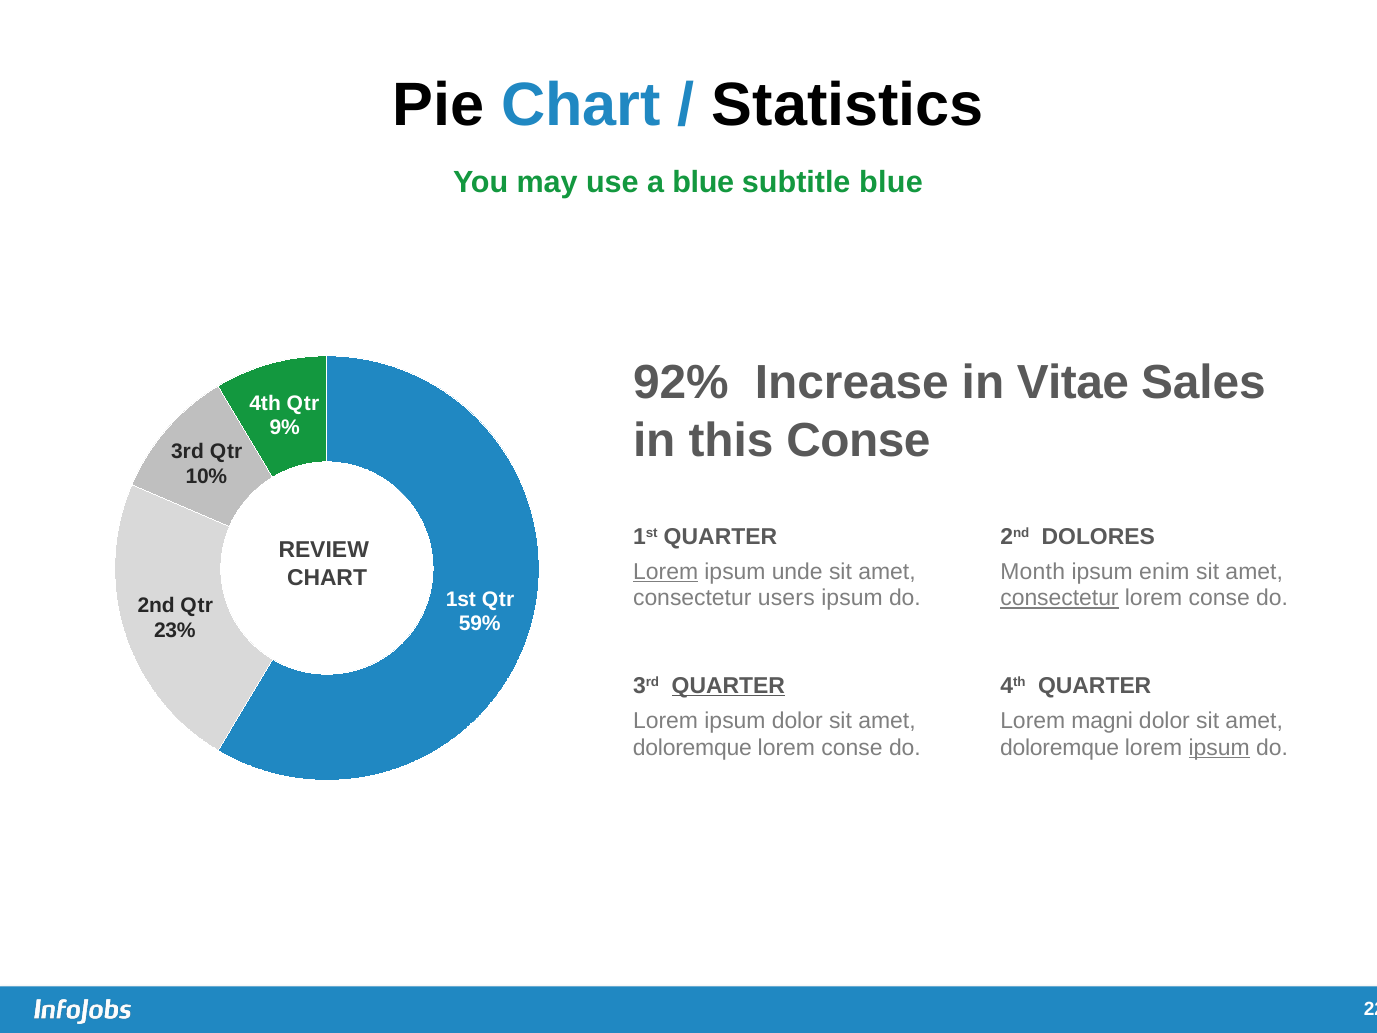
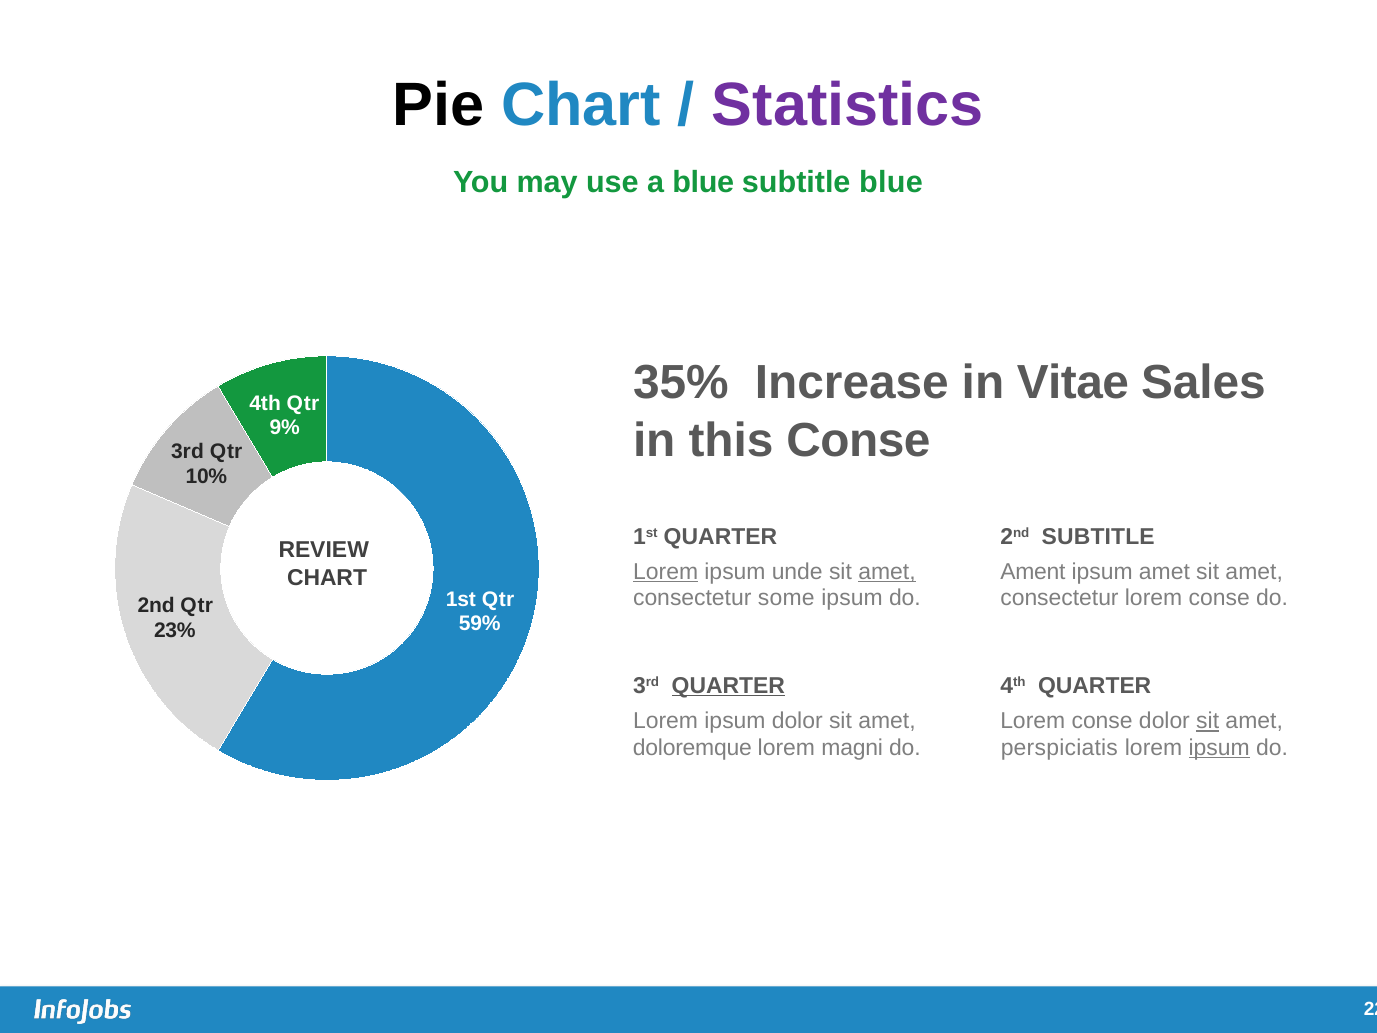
Statistics colour: black -> purple (848, 106)
92%: 92% -> 35% (681, 383)
2nd DOLORES: DOLORES -> SUBTITLE (1098, 537)
Month: Month -> Ament (1033, 572)
ipsum enim: enim -> amet (1164, 572)
amet underline: none -> present (887, 572)
users: users -> some (786, 598)
consectetur underline: present -> none (1059, 598)
magni: magni -> conse (1102, 721)
sit underline: none -> present (1208, 721)
conse: conse -> magni (852, 747)
doloremque: doloremque -> perspiciatis (1059, 747)
